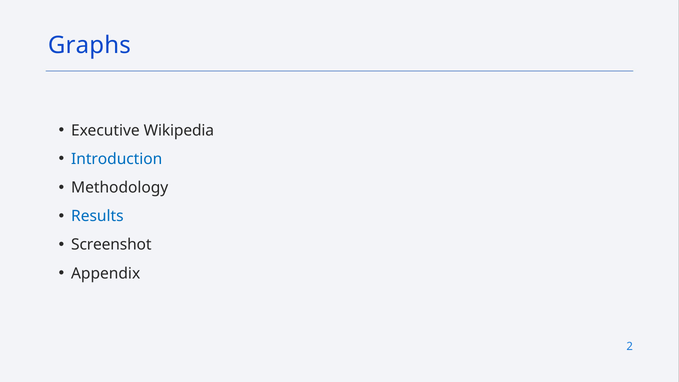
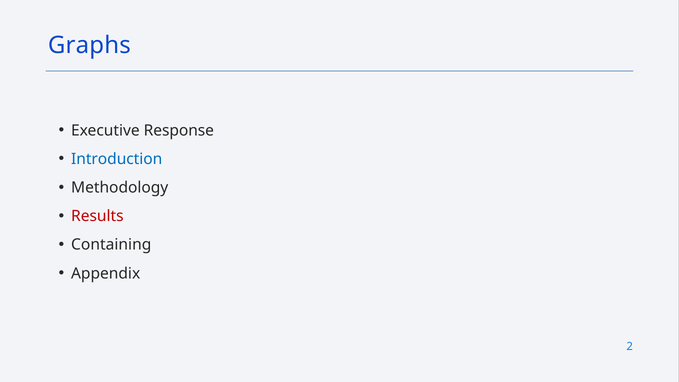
Wikipedia: Wikipedia -> Response (179, 131)
Results colour: blue -> red (97, 216)
Screenshot: Screenshot -> Containing (111, 245)
